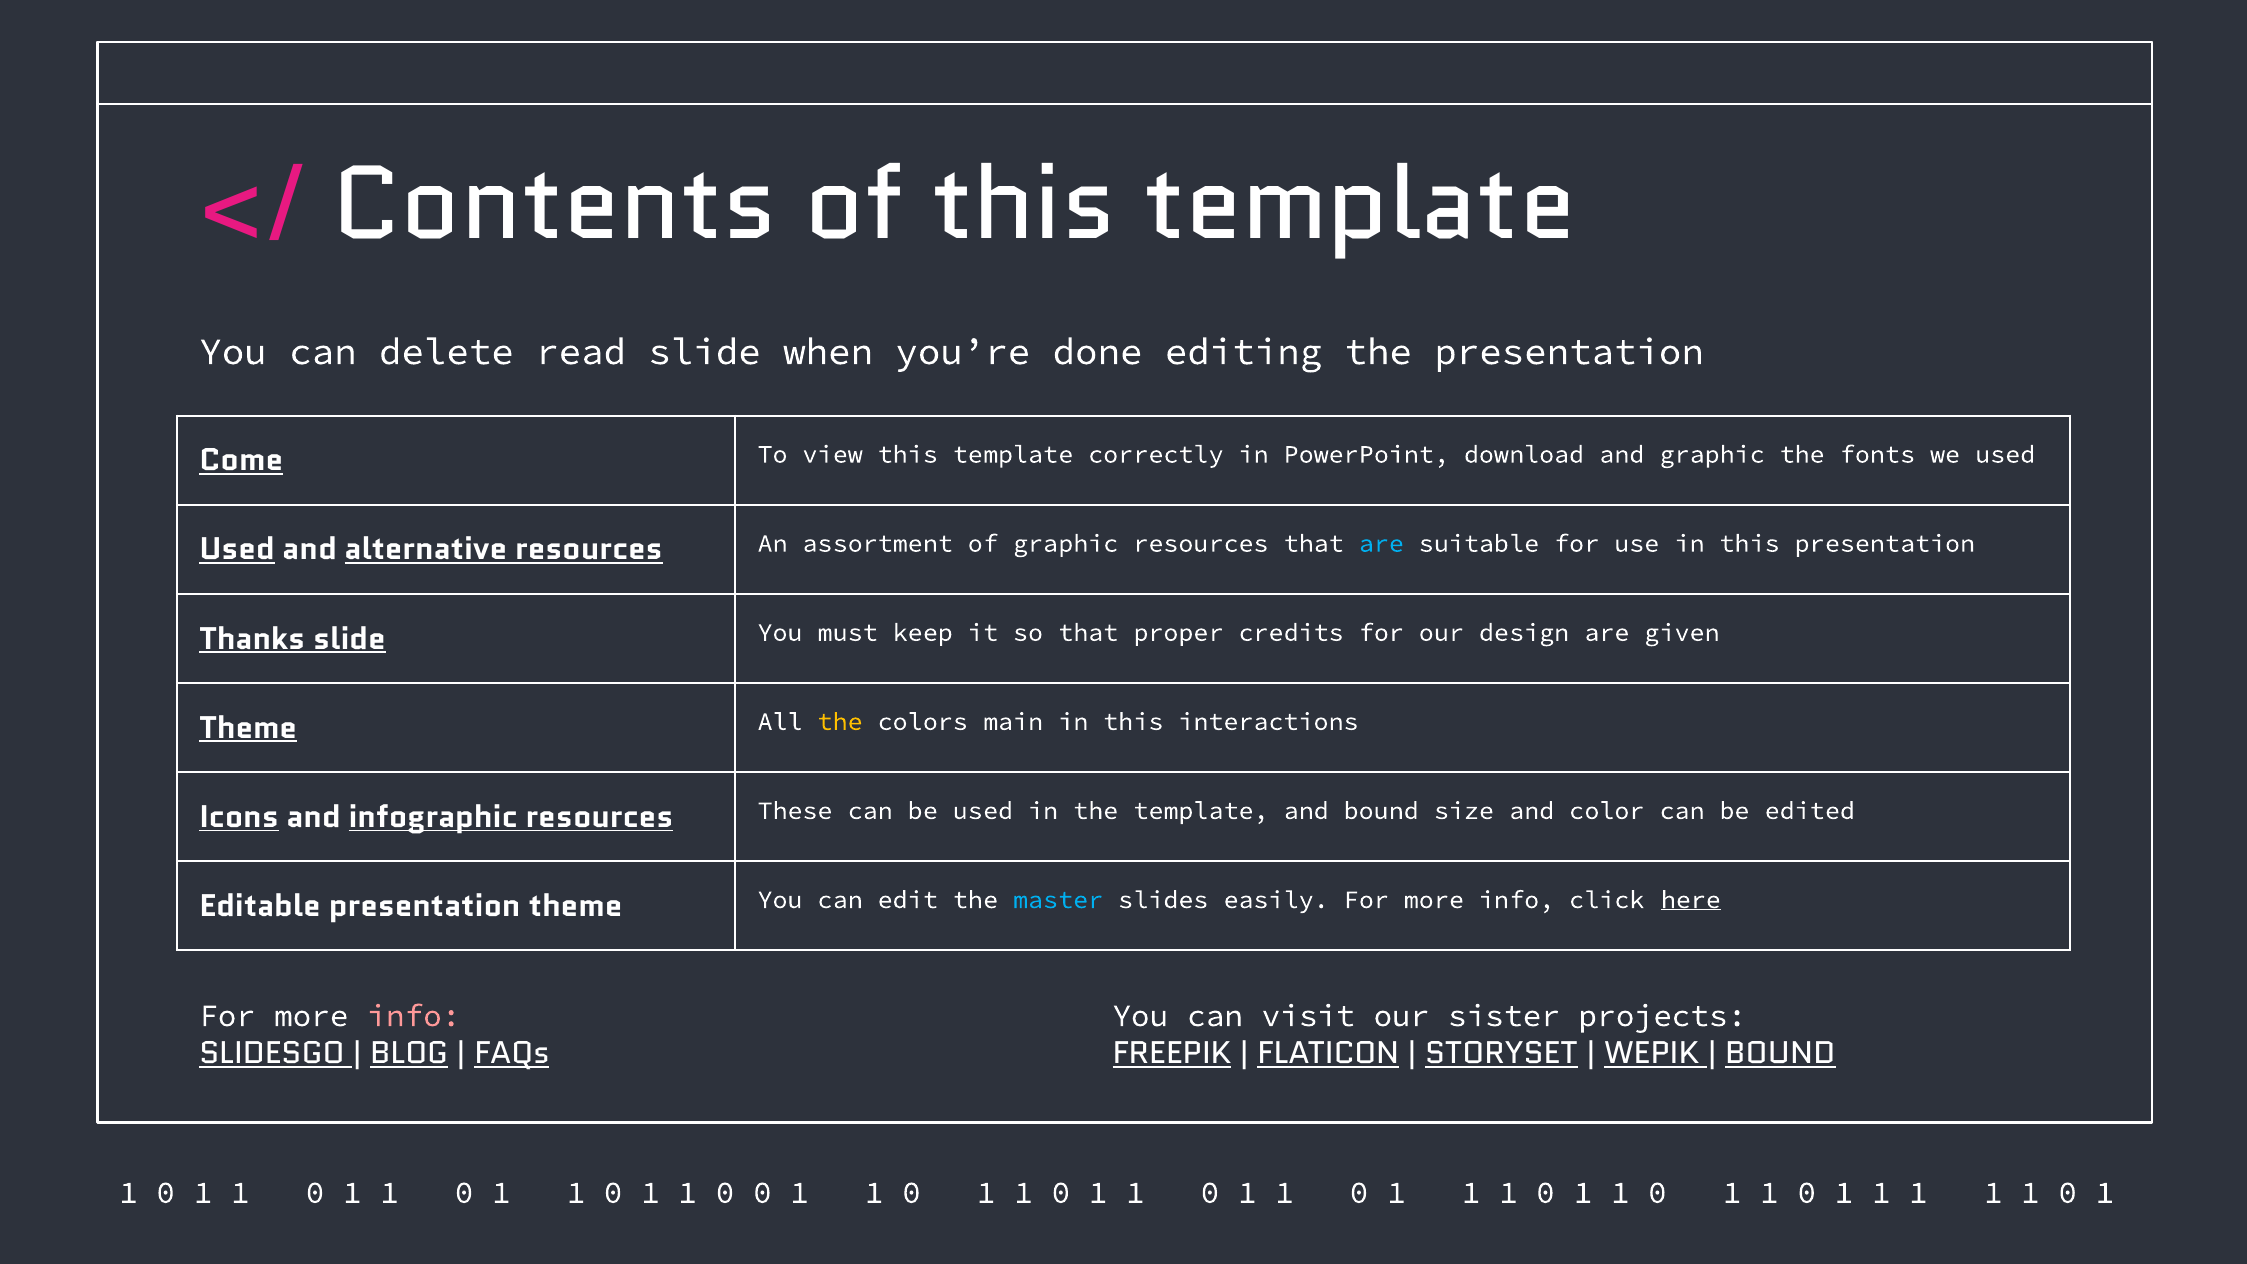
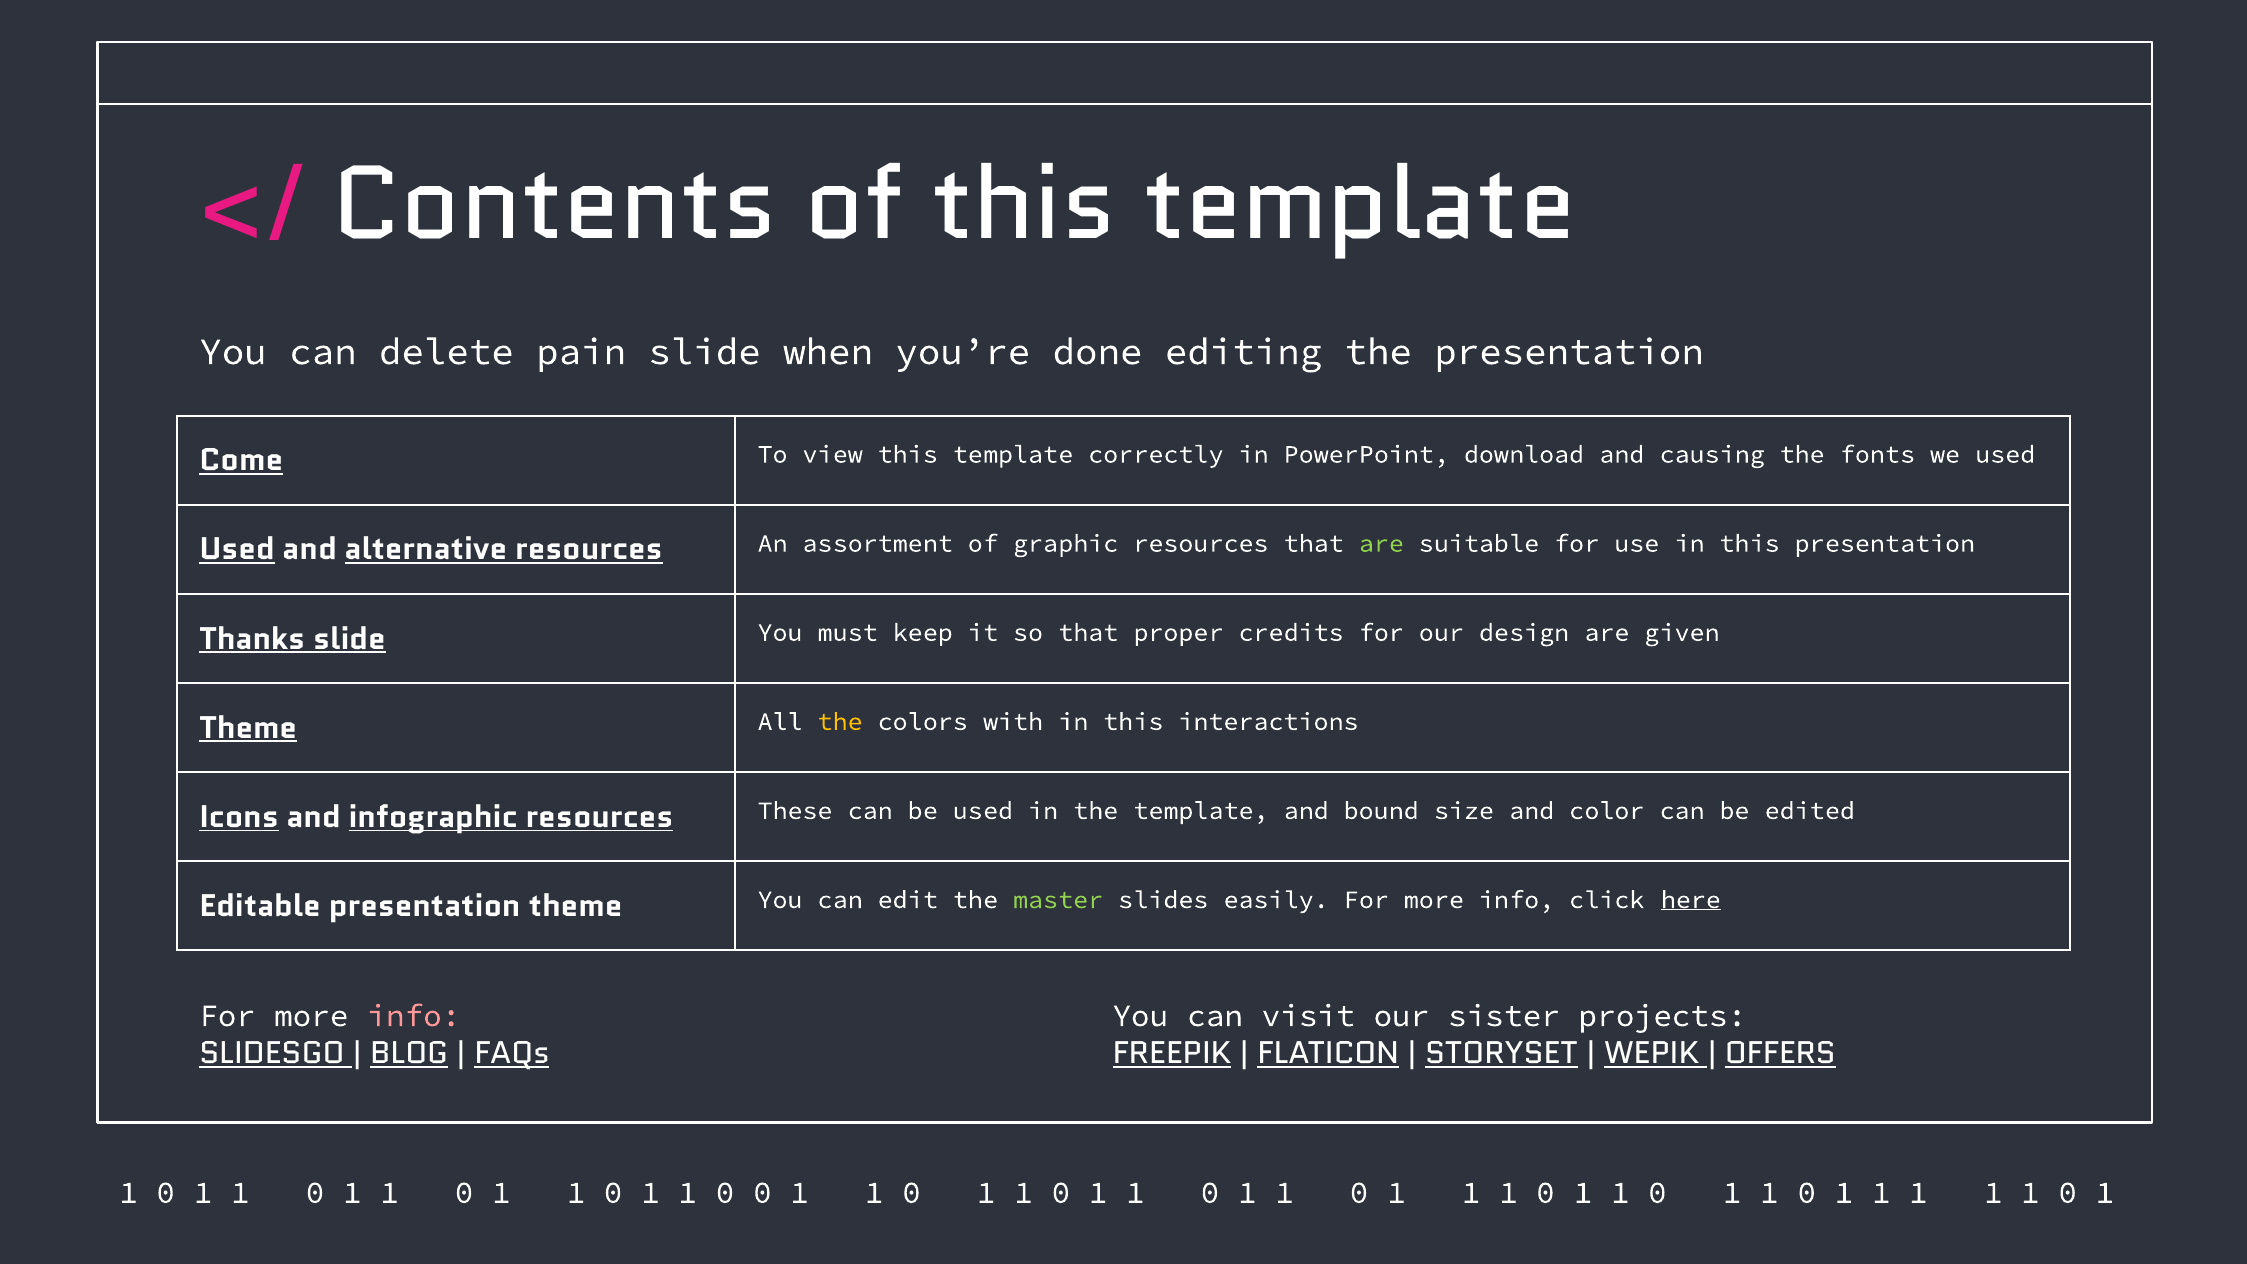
read: read -> pain (581, 352)
and graphic: graphic -> causing (1712, 454)
are colour: light blue -> light green (1381, 543)
main: main -> with (1013, 722)
master colour: light blue -> light green (1058, 900)
BOUND: BOUND -> OFFERS (1780, 1053)
